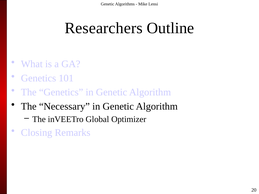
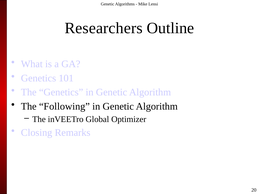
Necessary: Necessary -> Following (64, 106)
